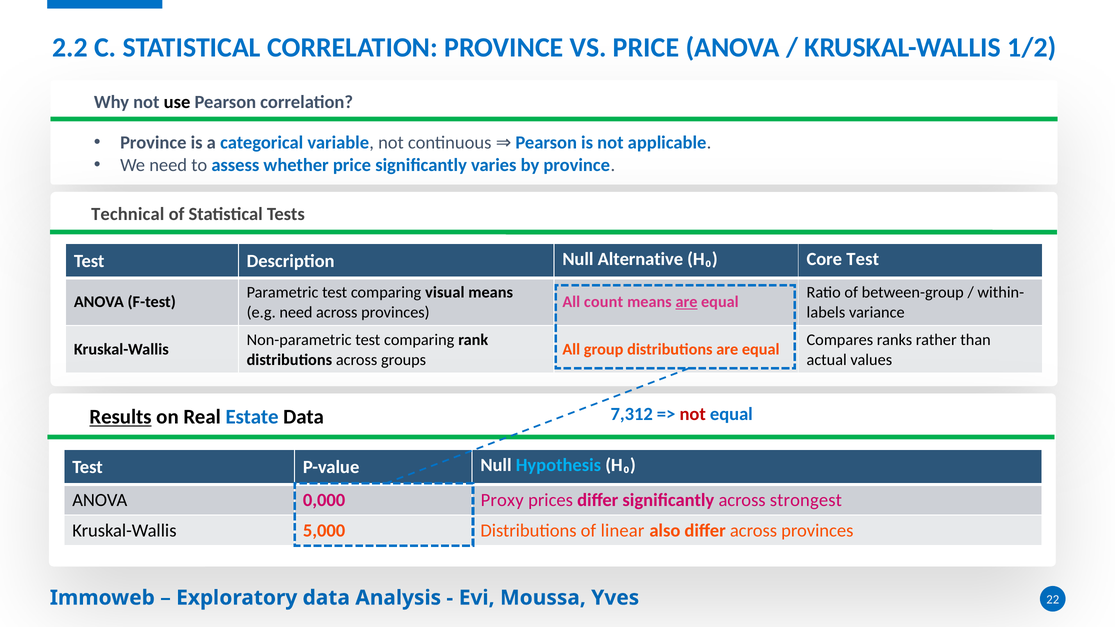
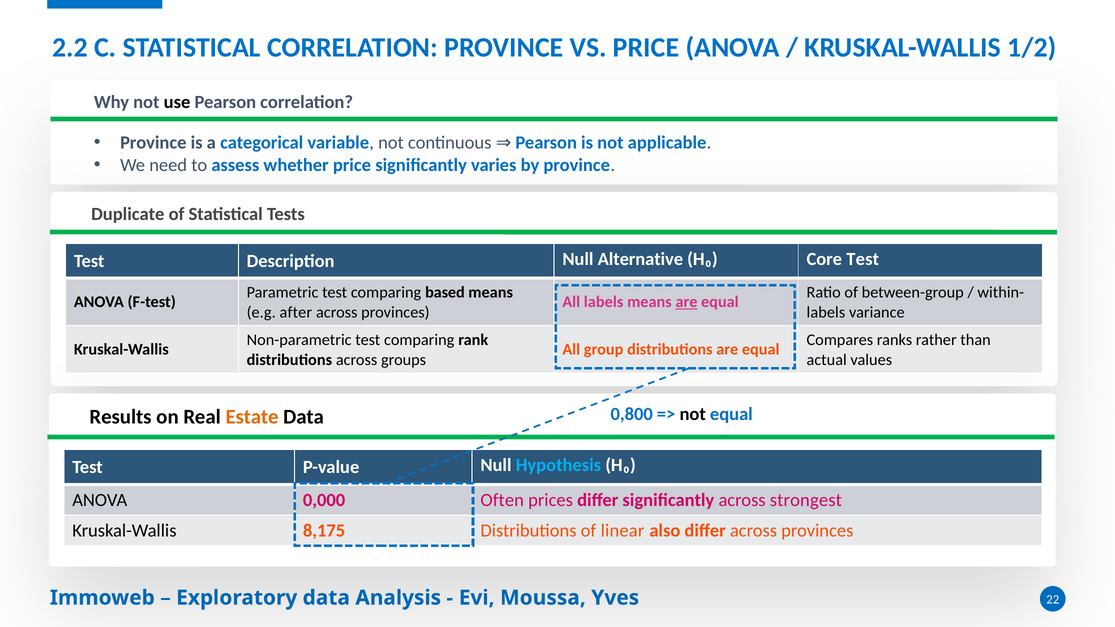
Technical: Technical -> Duplicate (128, 214)
visual: visual -> based (445, 293)
All count: count -> labels (604, 302)
e.g need: need -> after (296, 312)
7,312: 7,312 -> 0,800 (632, 414)
not colour: red -> black (693, 414)
Results underline: present -> none (121, 417)
Estate colour: blue -> orange (252, 417)
Proxy: Proxy -> Often (502, 500)
5,000: 5,000 -> 8,175 (324, 531)
